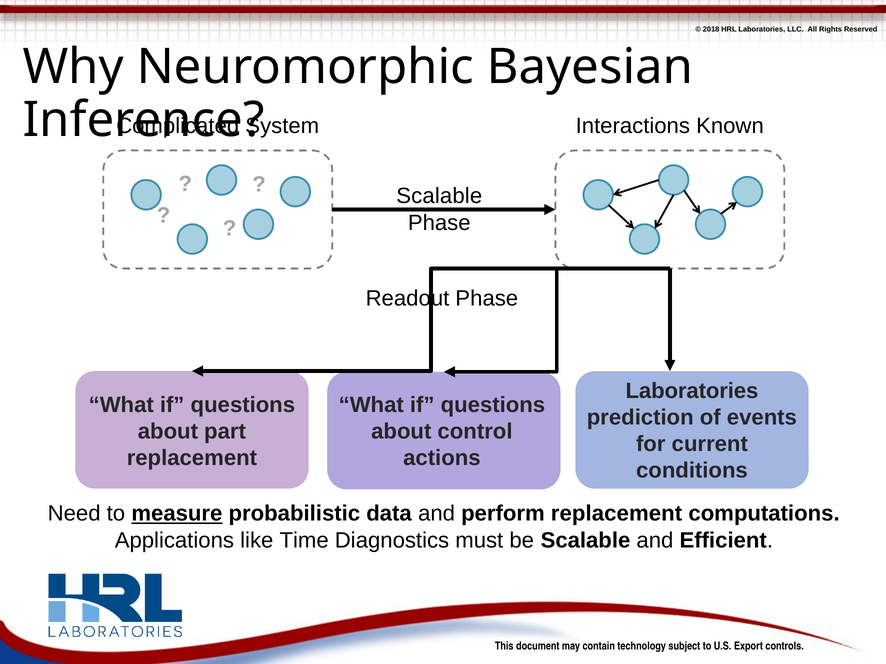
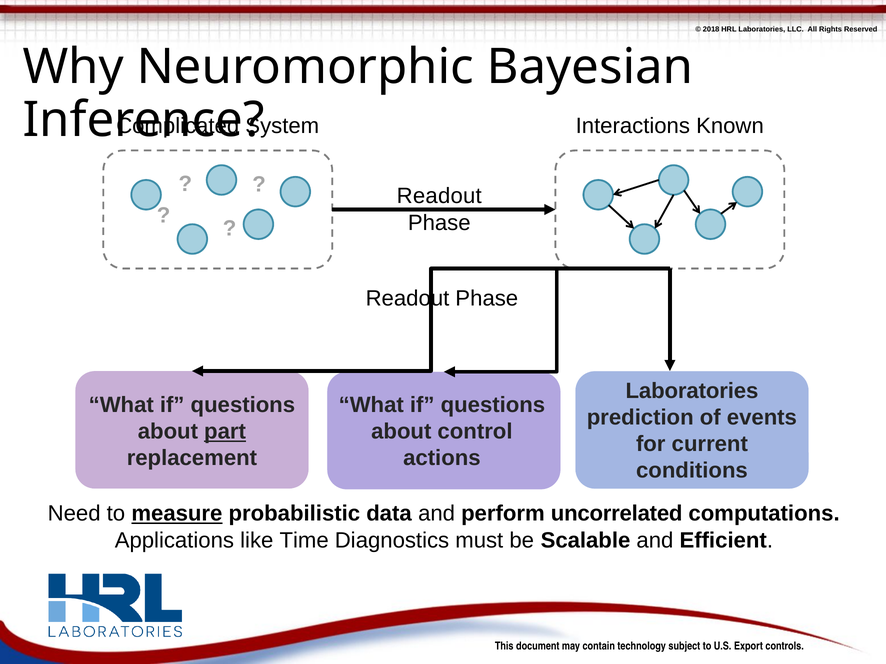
Scalable: Scalable -> Readout (439, 196)
part underline: none -> present (225, 432)
perform replacement: replacement -> uncorrelated (617, 514)
